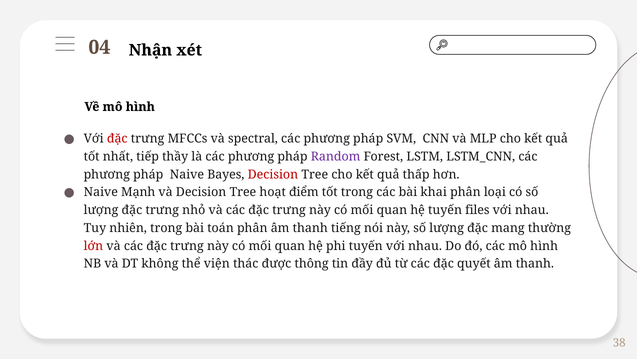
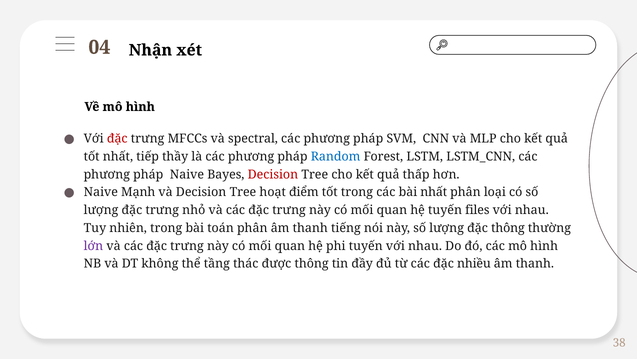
Random colour: purple -> blue (336, 156)
bài khai: khai -> nhất (434, 192)
đặc mang: mang -> thông (508, 228)
lớn colour: red -> purple (93, 245)
viện: viện -> tầng (217, 263)
quyết: quyết -> nhiều (474, 263)
